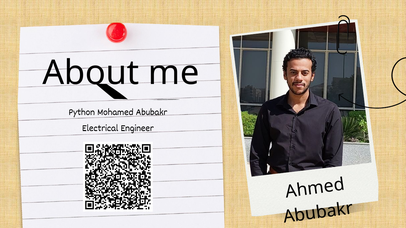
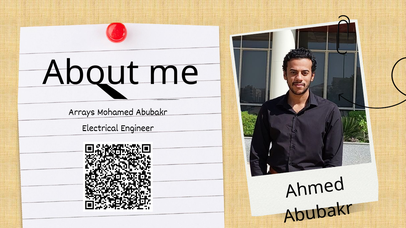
Python: Python -> Arrays (82, 112)
